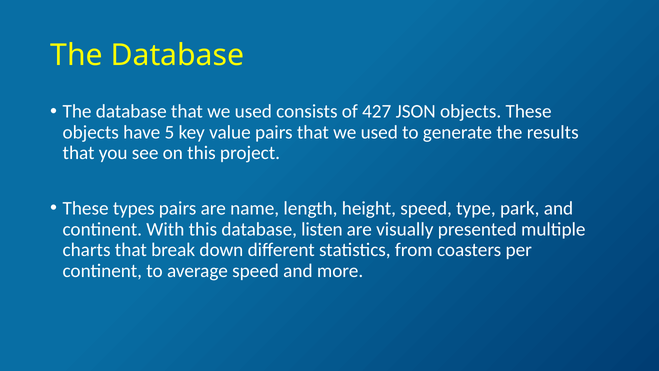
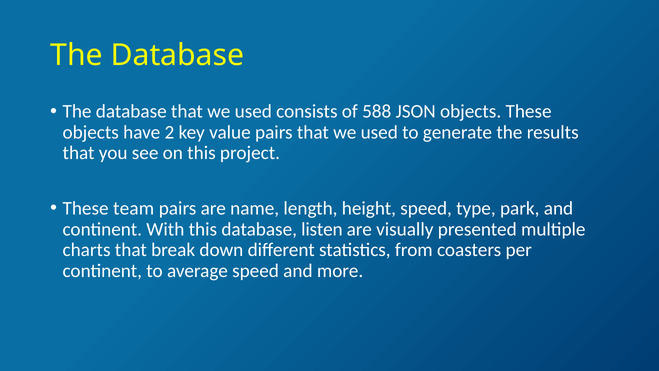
427: 427 -> 588 (377, 111)
5: 5 -> 2 (169, 132)
types: types -> team (134, 208)
